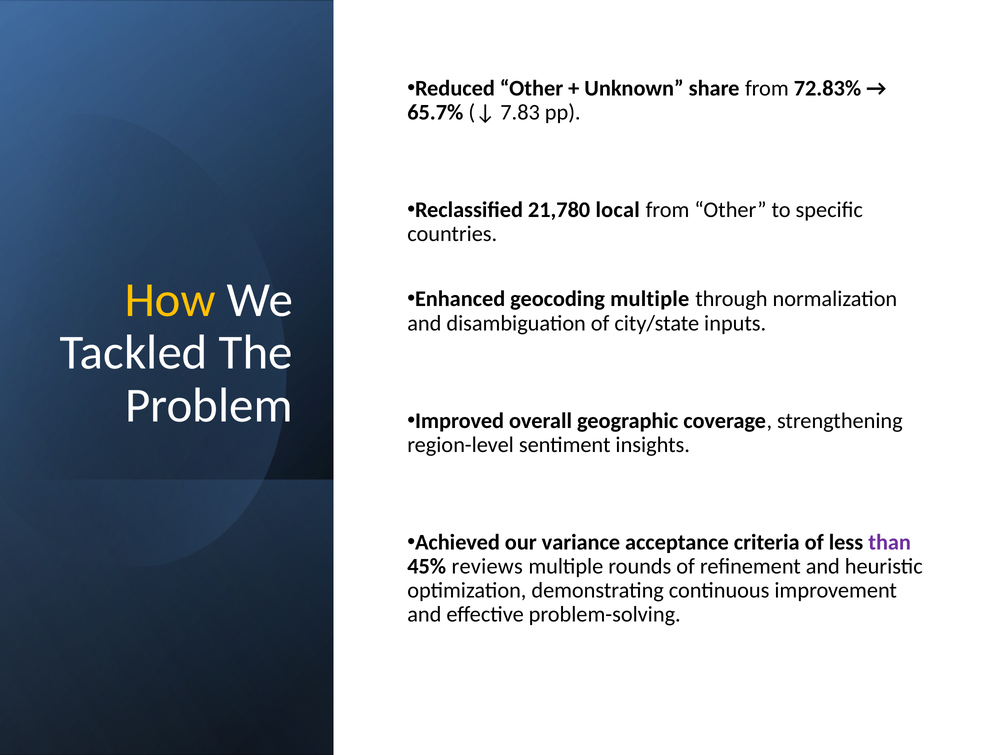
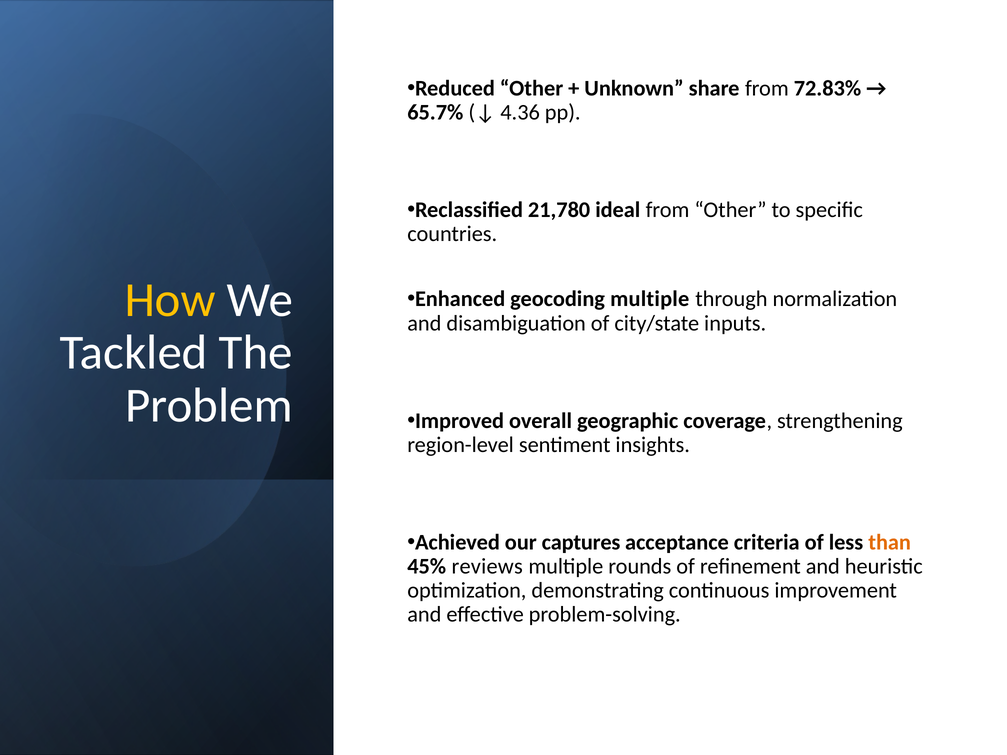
7.83: 7.83 -> 4.36 (520, 113)
local: local -> ideal (618, 210)
variance: variance -> captures (581, 542)
than colour: purple -> orange (890, 542)
